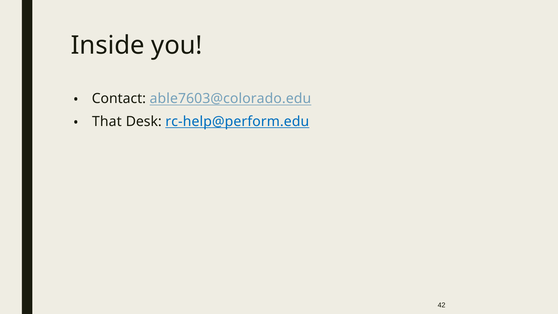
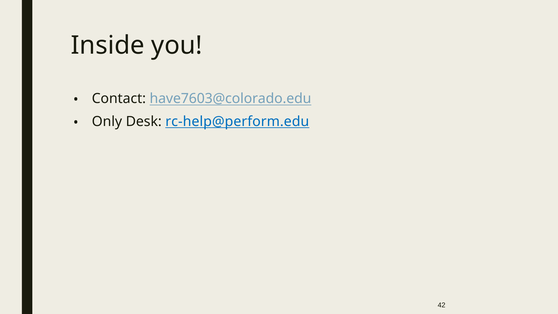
able7603@colorado.edu: able7603@colorado.edu -> have7603@colorado.edu (230, 99)
That: That -> Only (107, 121)
